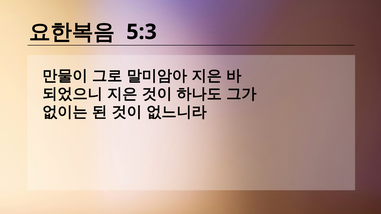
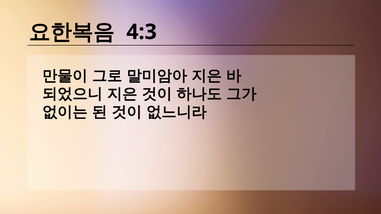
5:3: 5:3 -> 4:3 (142, 32)
